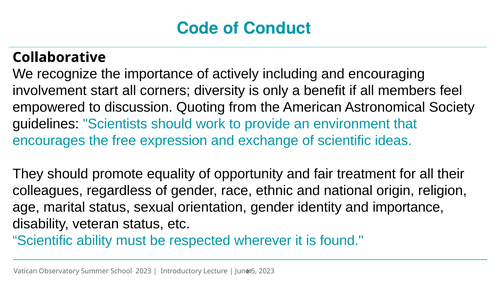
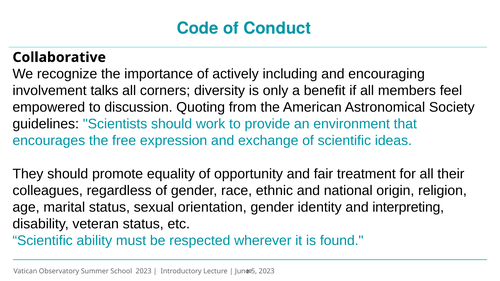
start: start -> talks (105, 91)
and importance: importance -> interpreting (408, 207)
